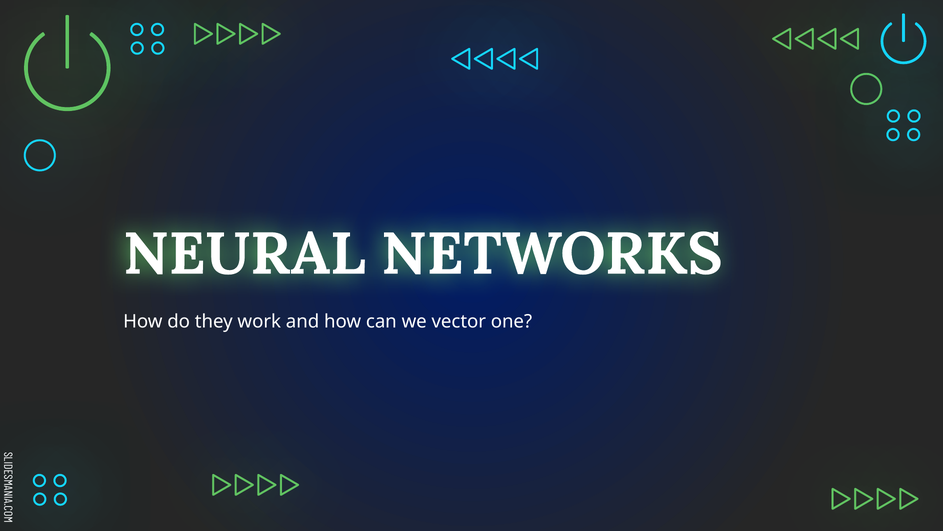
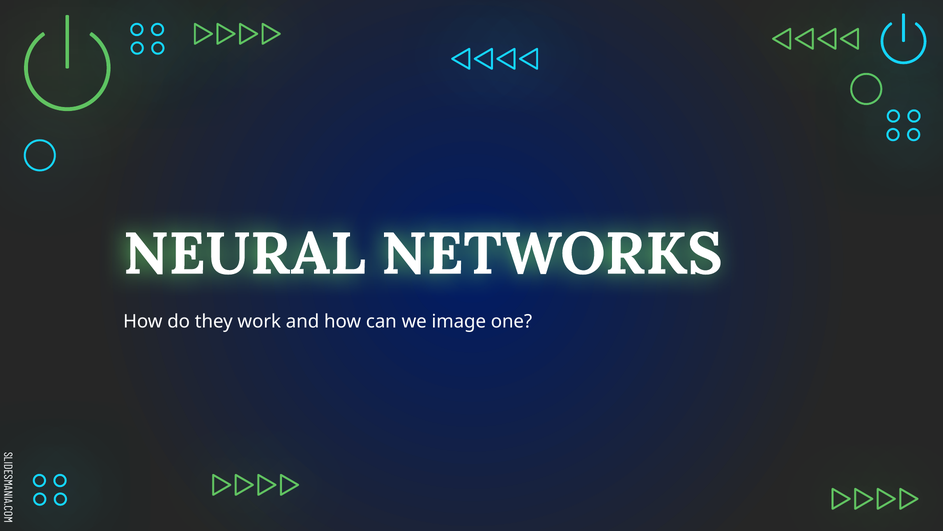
vector: vector -> image (459, 321)
